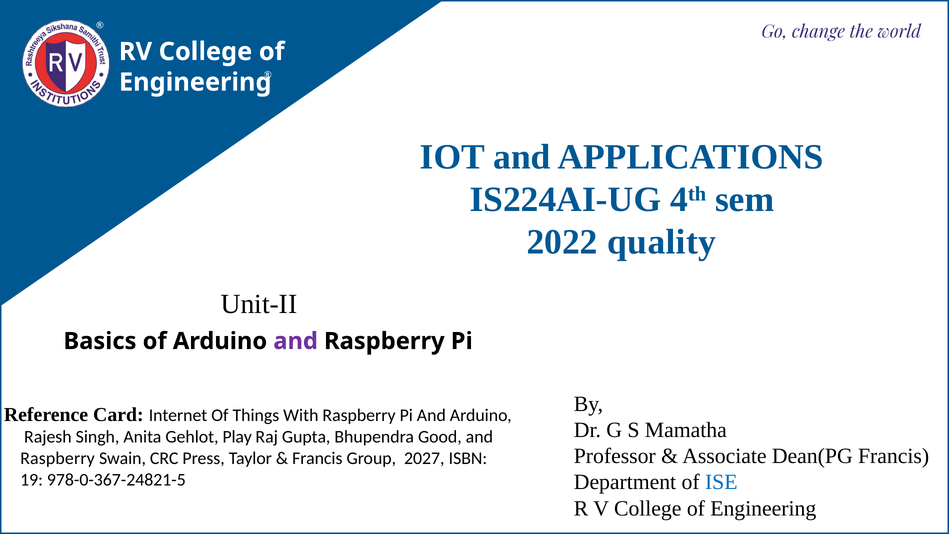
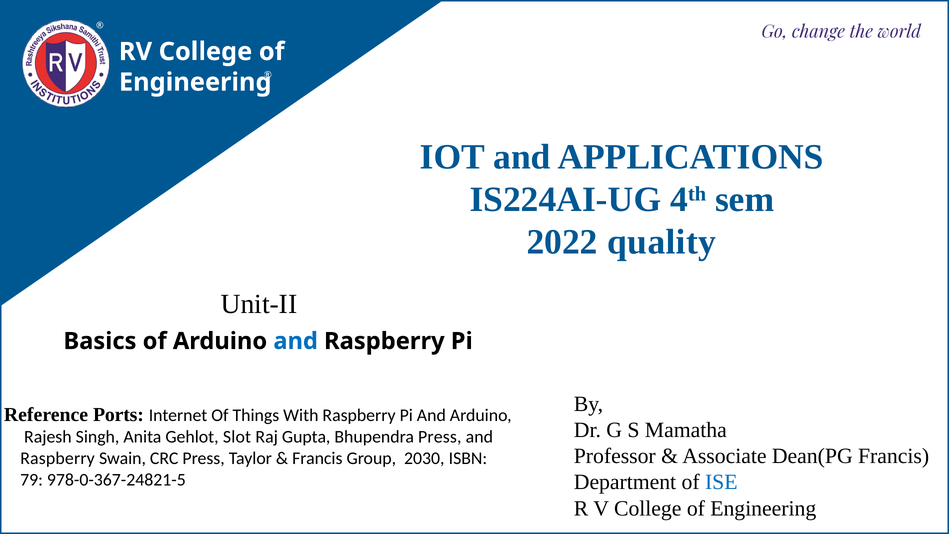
and colour: purple -> blue (296, 341)
Card: Card -> Ports (118, 414)
Play: Play -> Slot (237, 437)
Bhupendra Good: Good -> Press (440, 437)
2027: 2027 -> 2030 (424, 458)
19: 19 -> 79 (32, 479)
